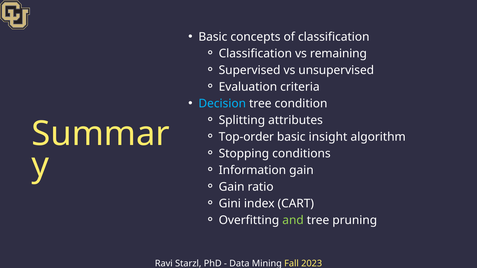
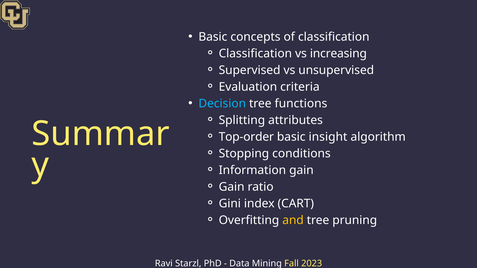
remaining: remaining -> increasing (338, 54)
condition: condition -> functions (301, 104)
and colour: light green -> yellow (293, 221)
